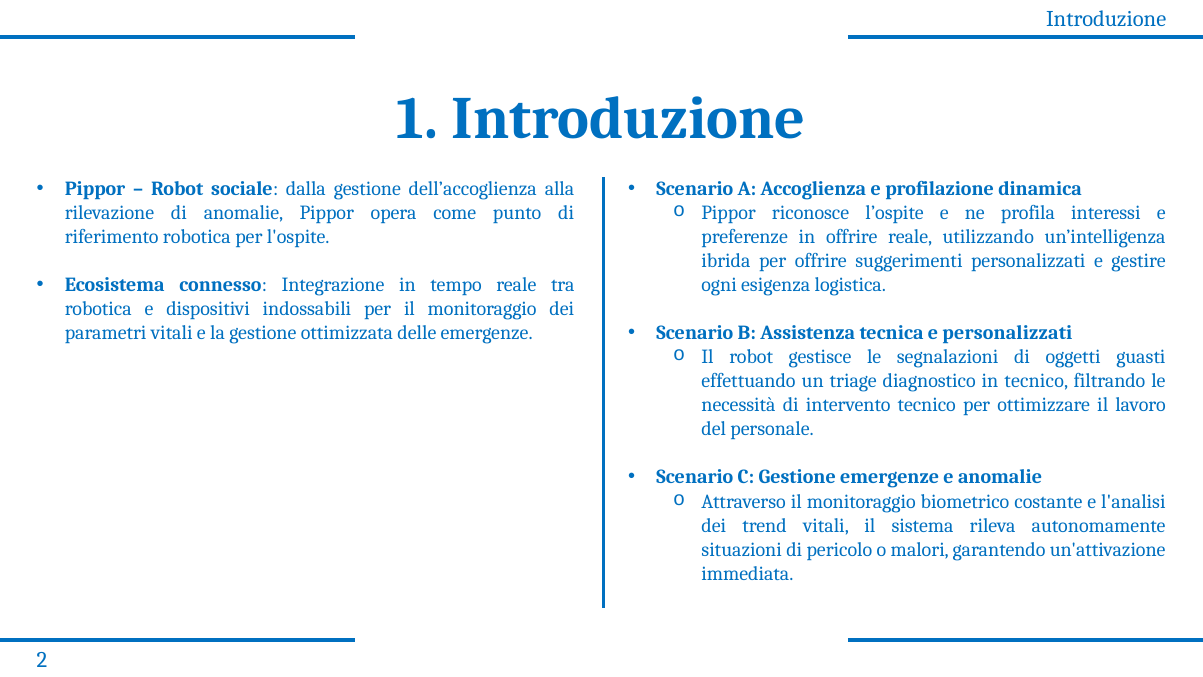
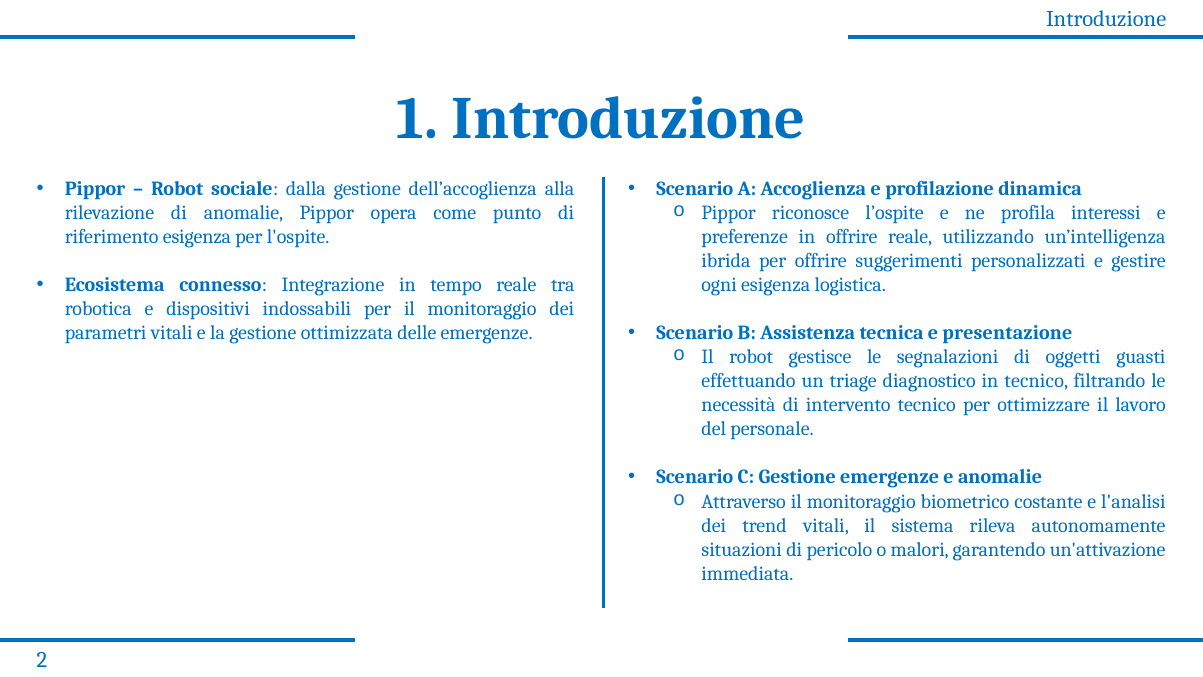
riferimento robotica: robotica -> esigenza (197, 237)
e personalizzati: personalizzati -> presentazione (1007, 333)
